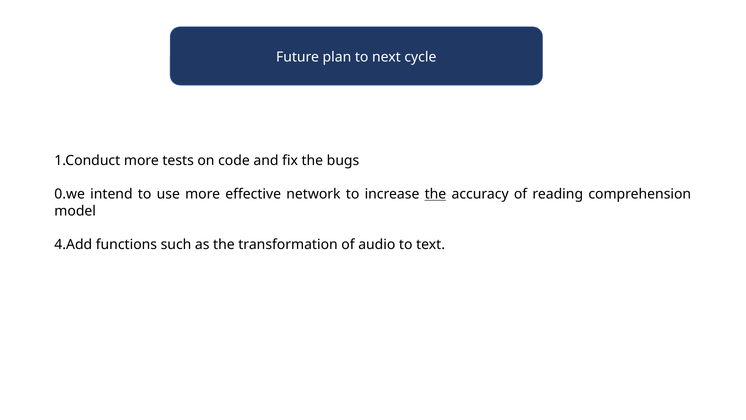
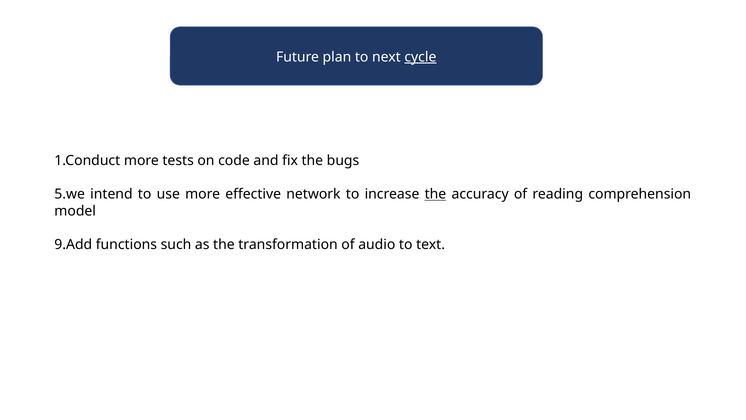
cycle underline: none -> present (420, 57)
0.we: 0.we -> 5.we (70, 194)
4.Add: 4.Add -> 9.Add (73, 244)
